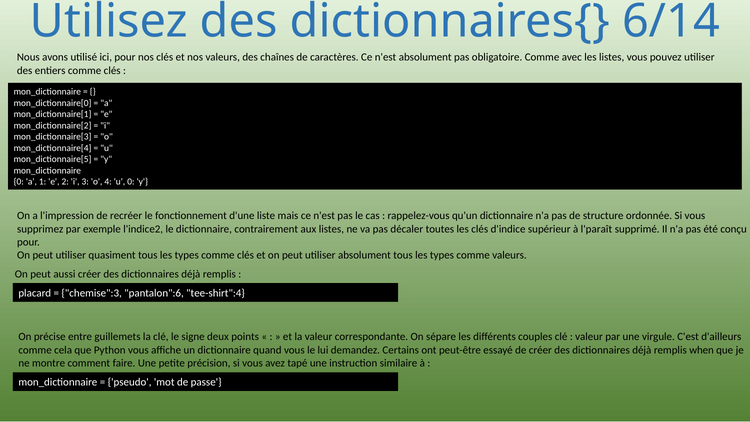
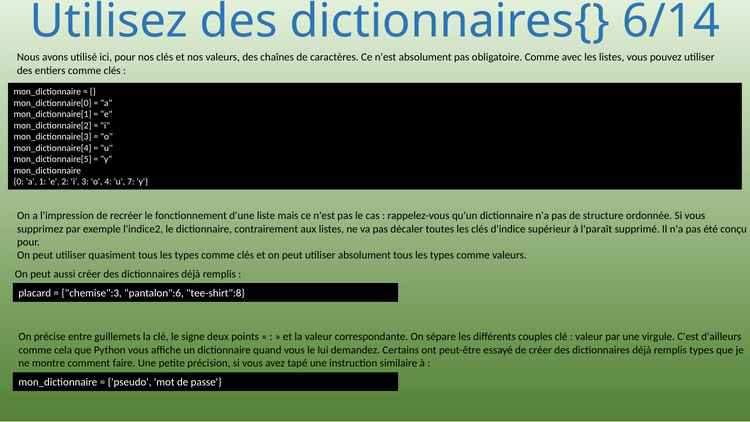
u 0: 0 -> 7 (131, 182)
tee-shirt":4: tee-shirt":4 -> tee-shirt":8 (216, 293)
remplis when: when -> types (701, 350)
